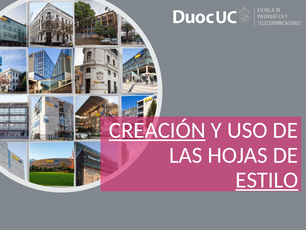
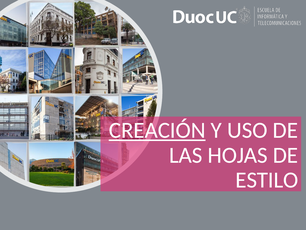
ESTILO underline: present -> none (267, 180)
